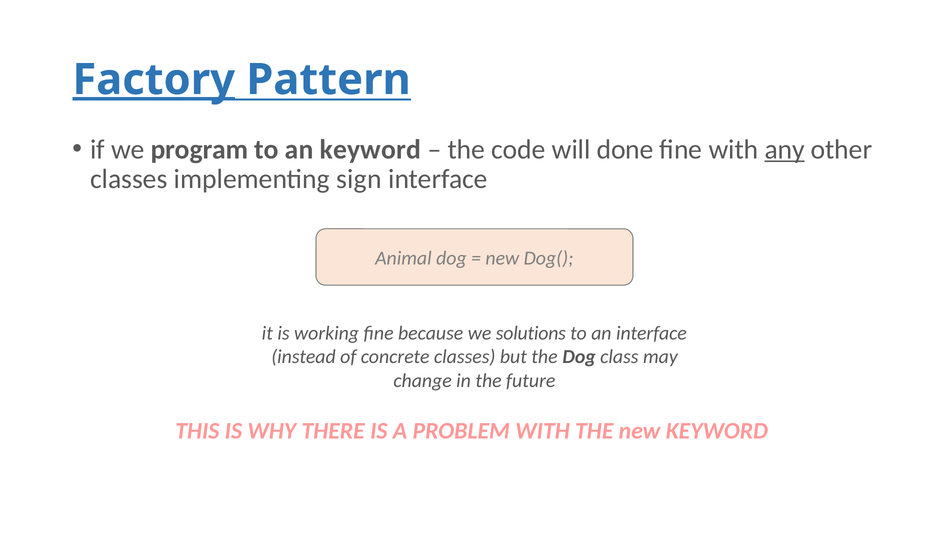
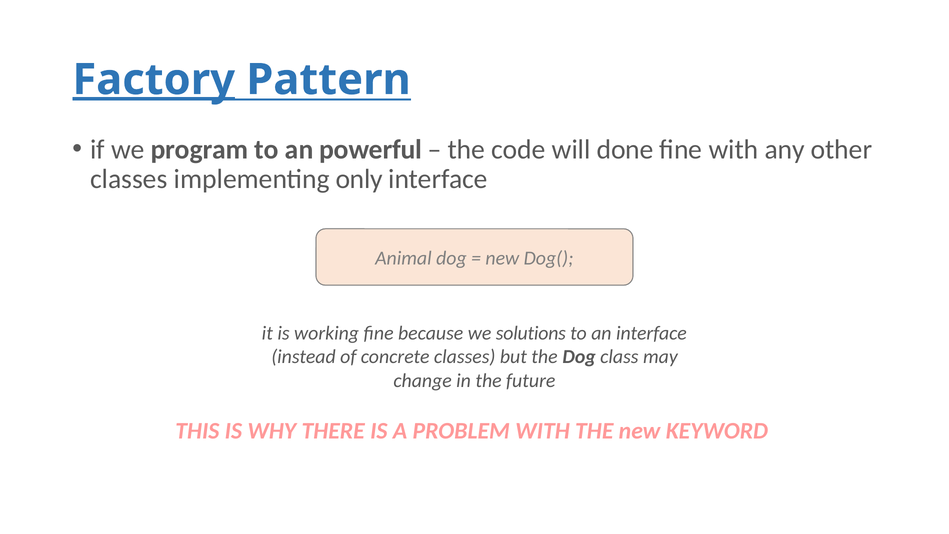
an keyword: keyword -> powerful (371, 149)
any underline: present -> none (785, 149)
sign: sign -> only (359, 179)
